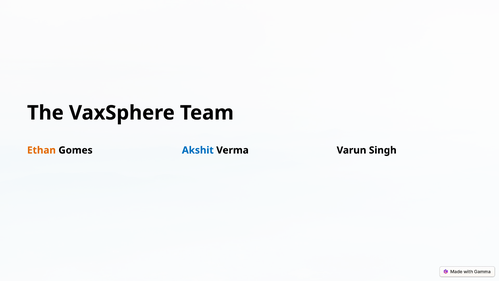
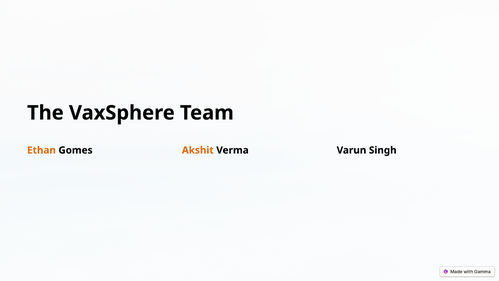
Akshit colour: blue -> orange (198, 150)
